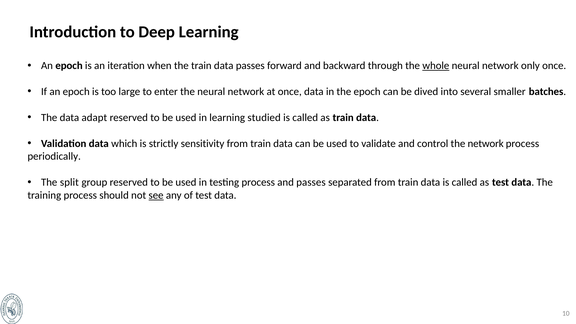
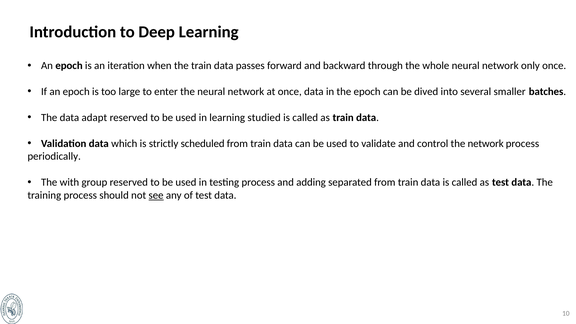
whole underline: present -> none (436, 66)
sensitivity: sensitivity -> scheduled (203, 143)
split: split -> with (69, 182)
and passes: passes -> adding (311, 182)
